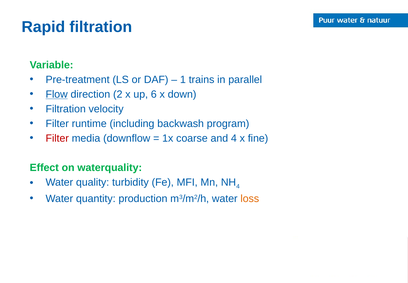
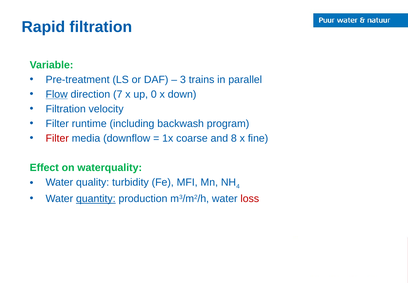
1: 1 -> 3 (183, 80)
2: 2 -> 7 (118, 94)
6: 6 -> 0 (154, 94)
and 4: 4 -> 8 (234, 138)
quantity underline: none -> present (96, 198)
loss colour: orange -> red (250, 198)
